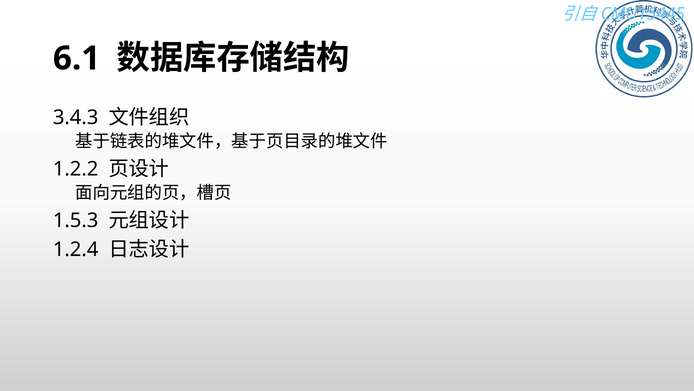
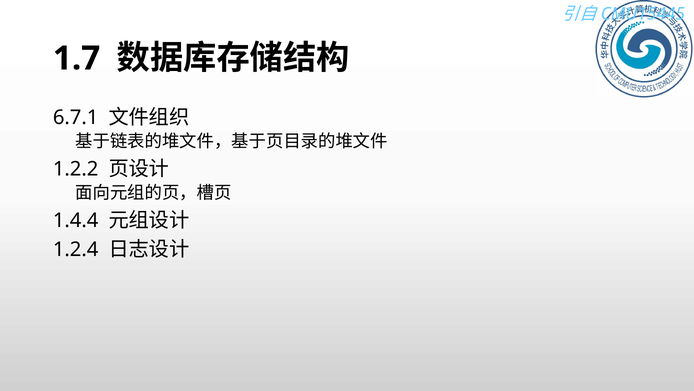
6.1: 6.1 -> 1.7 (77, 58)
3.4.3: 3.4.3 -> 6.7.1 (76, 117)
1.5.3: 1.5.3 -> 1.4.4 (76, 220)
